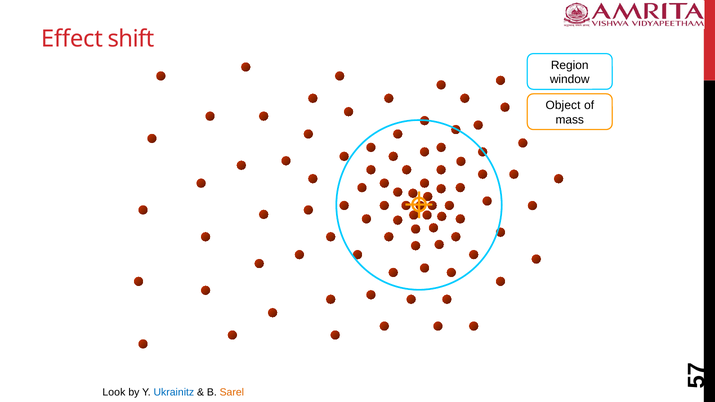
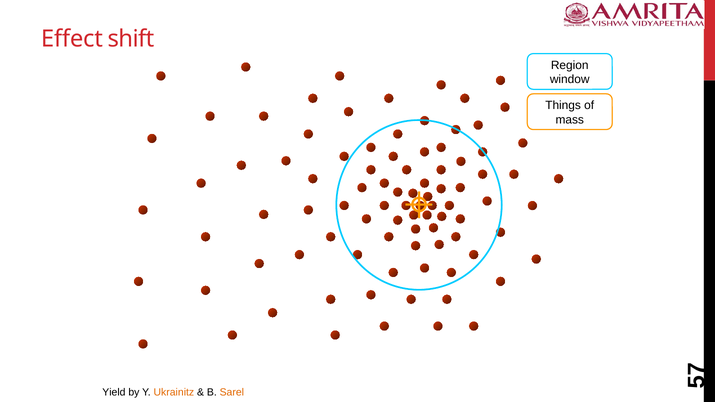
Object: Object -> Things (563, 105)
Look: Look -> Yield (114, 392)
Ukrainitz colour: blue -> orange (174, 392)
